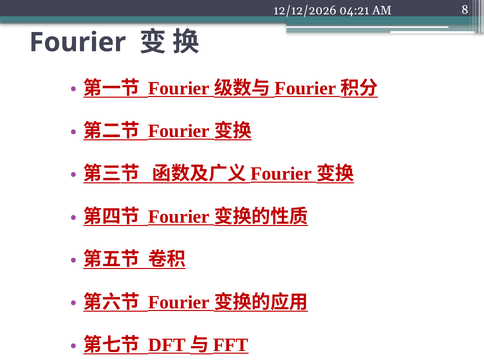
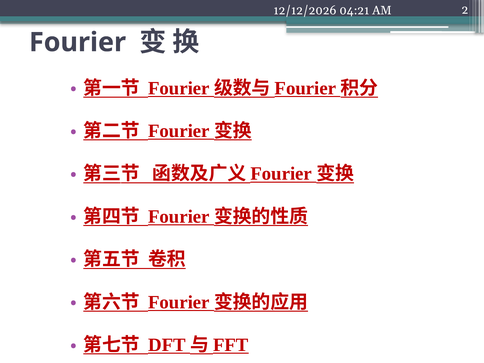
8: 8 -> 2 (465, 10)
